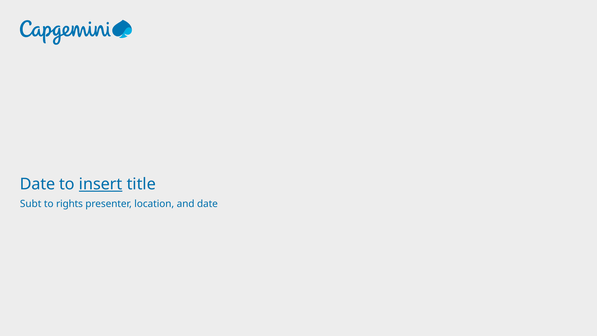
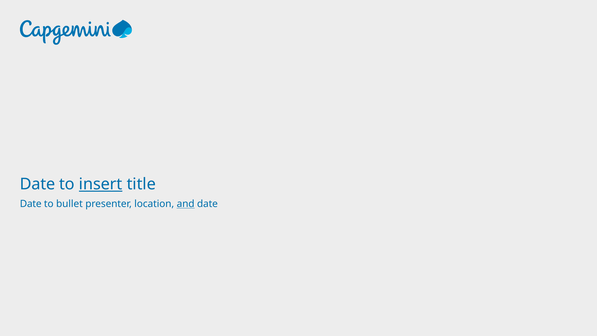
Subt: Subt -> Date (31, 204)
rights: rights -> bullet (69, 204)
and underline: none -> present (186, 204)
